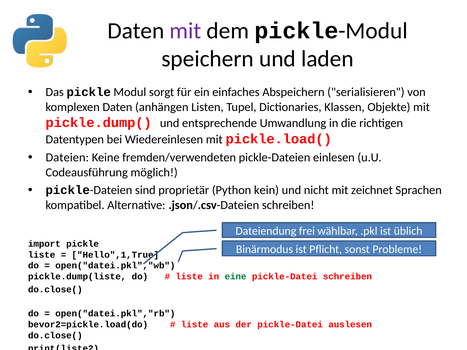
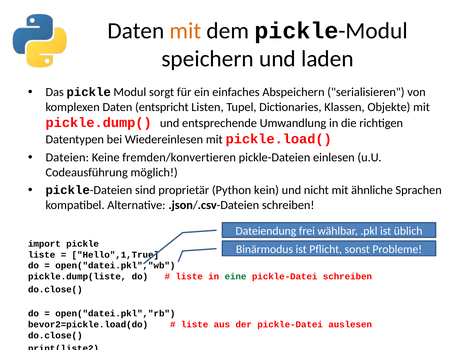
mit colour: purple -> orange (185, 31)
anhängen: anhängen -> entspricht (162, 107)
fremden/verwendeten: fremden/verwendeten -> fremden/konvertieren (179, 158)
zeichnet: zeichnet -> ähnliche (372, 190)
